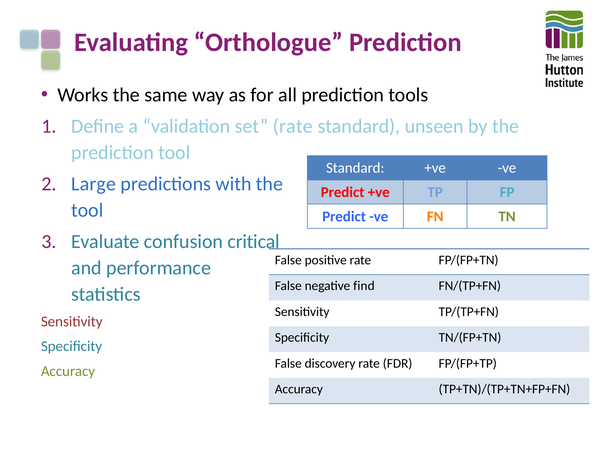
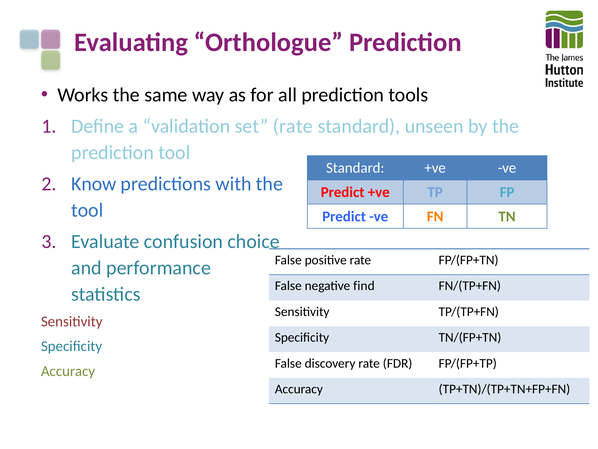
Large: Large -> Know (94, 184)
critical: critical -> choice (254, 241)
